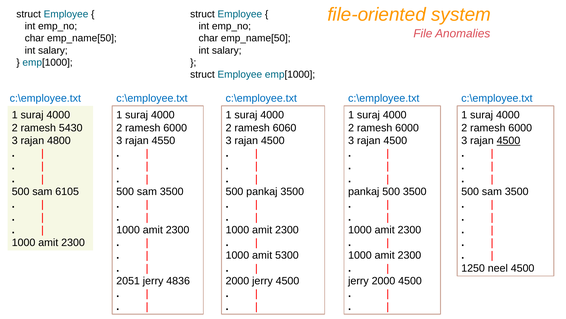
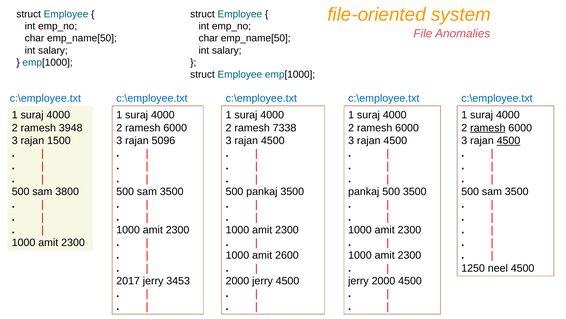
5430: 5430 -> 3948 (71, 128)
6060: 6060 -> 7338 (285, 128)
ramesh underline: none -> present (488, 128)
4800: 4800 -> 1500 (59, 140)
4550: 4550 -> 5096 (163, 140)
6105: 6105 -> 3800 (67, 191)
5300: 5300 -> 2600 (287, 255)
2051: 2051 -> 2017 (128, 280)
4836: 4836 -> 3453 (178, 280)
